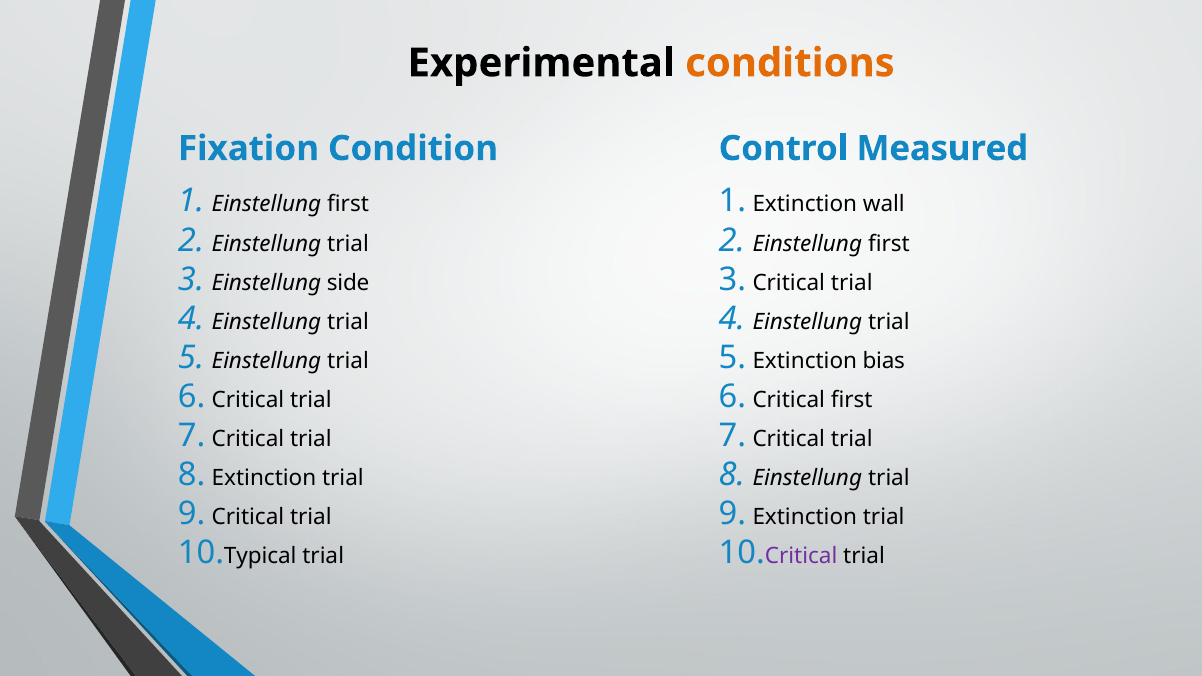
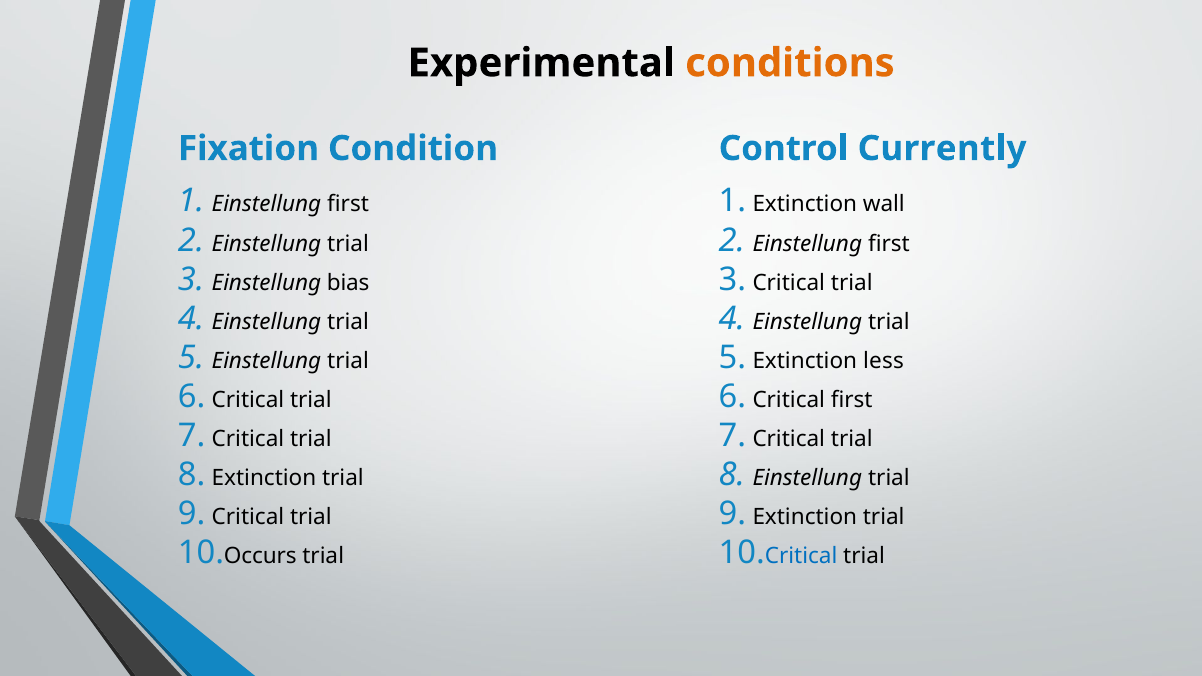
Measured: Measured -> Currently (942, 149)
side: side -> bias (348, 283)
bias: bias -> less (884, 361)
Typical: Typical -> Occurs (260, 556)
Critical colour: purple -> blue (801, 556)
